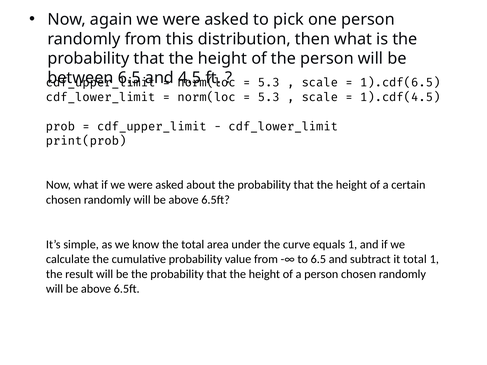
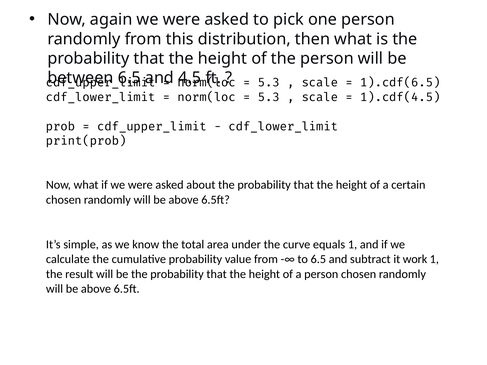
it total: total -> work (415, 259)
